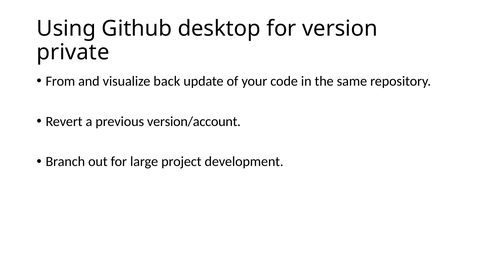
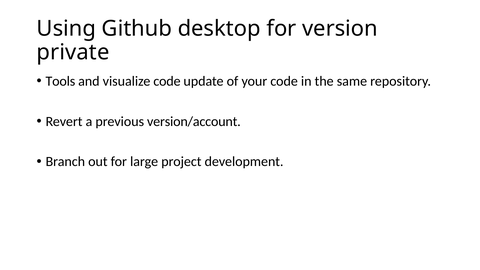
From: From -> Tools (60, 81)
visualize back: back -> code (167, 81)
